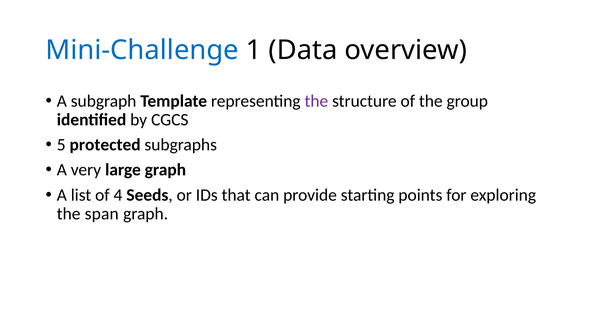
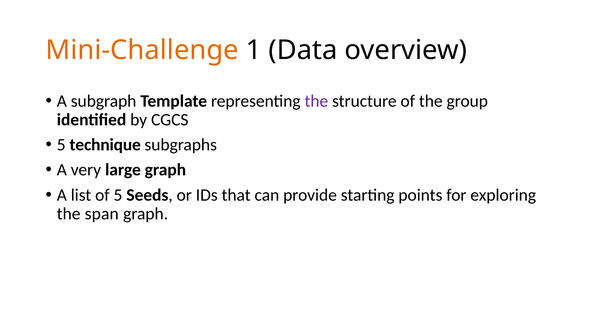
Mini-Challenge colour: blue -> orange (142, 50)
protected: protected -> technique (105, 145)
of 4: 4 -> 5 (118, 195)
